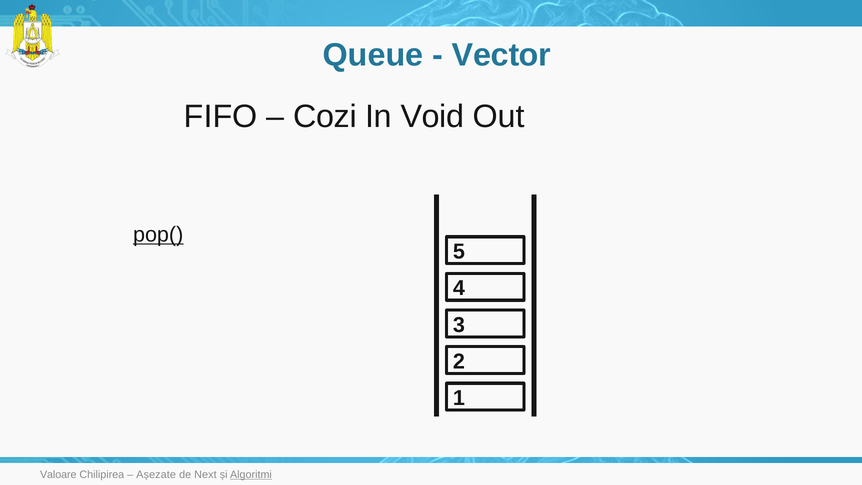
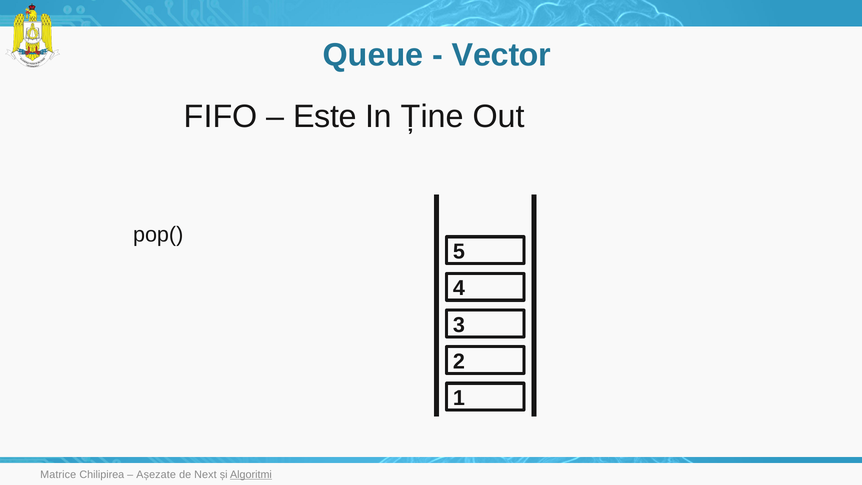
Cozi: Cozi -> Este (325, 116)
Void: Void -> Ține (432, 116)
pop( underline: present -> none (158, 235)
Valoare: Valoare -> Matrice (58, 474)
